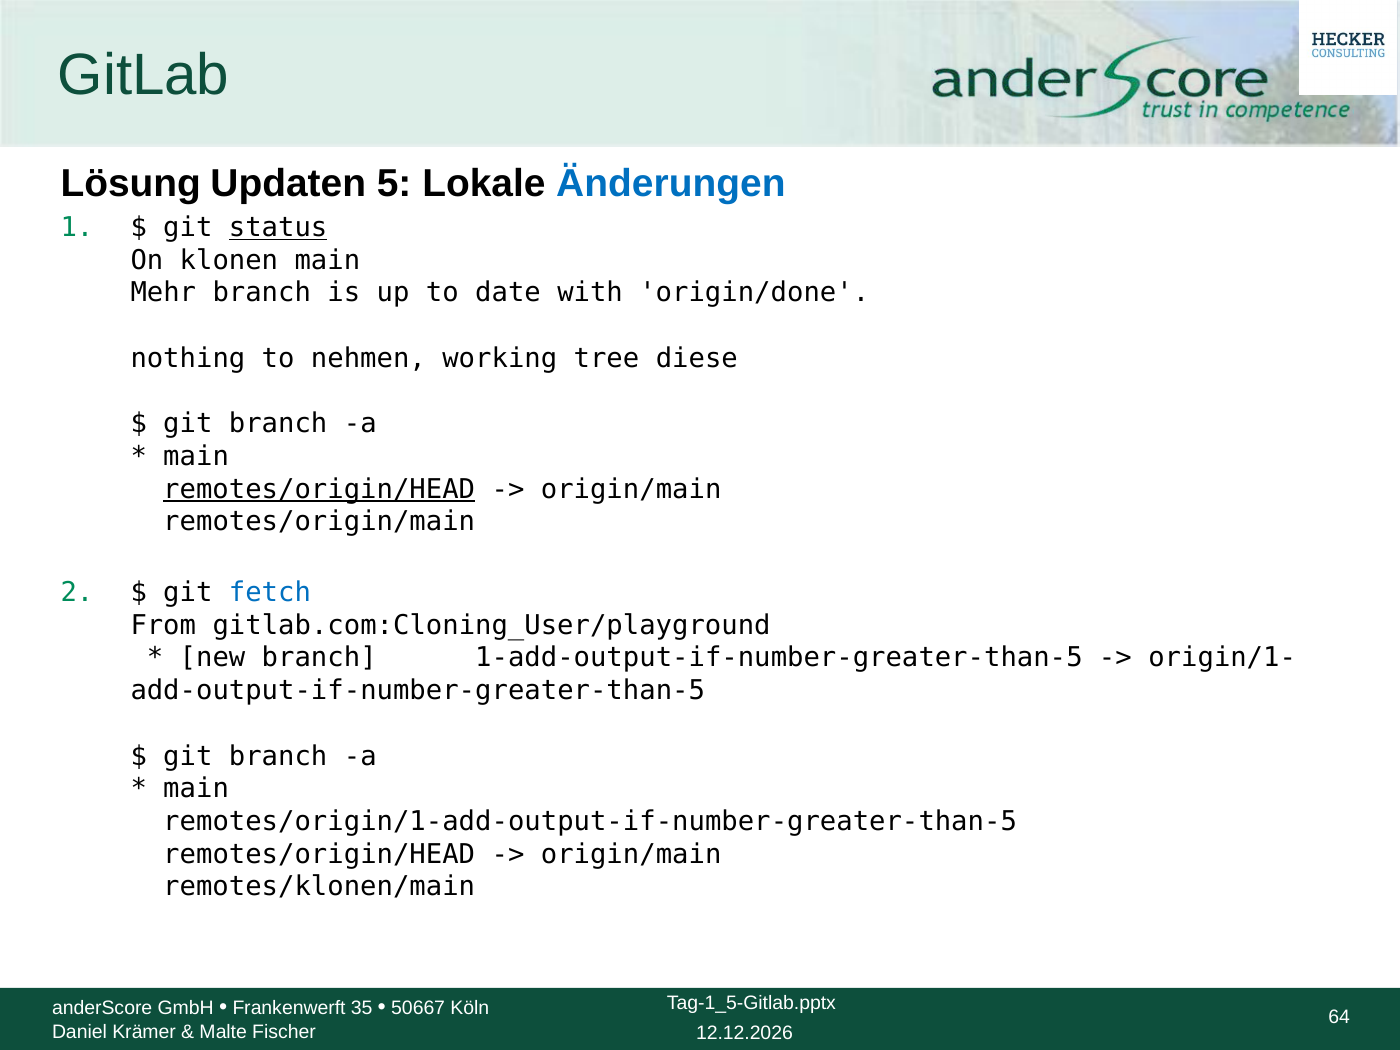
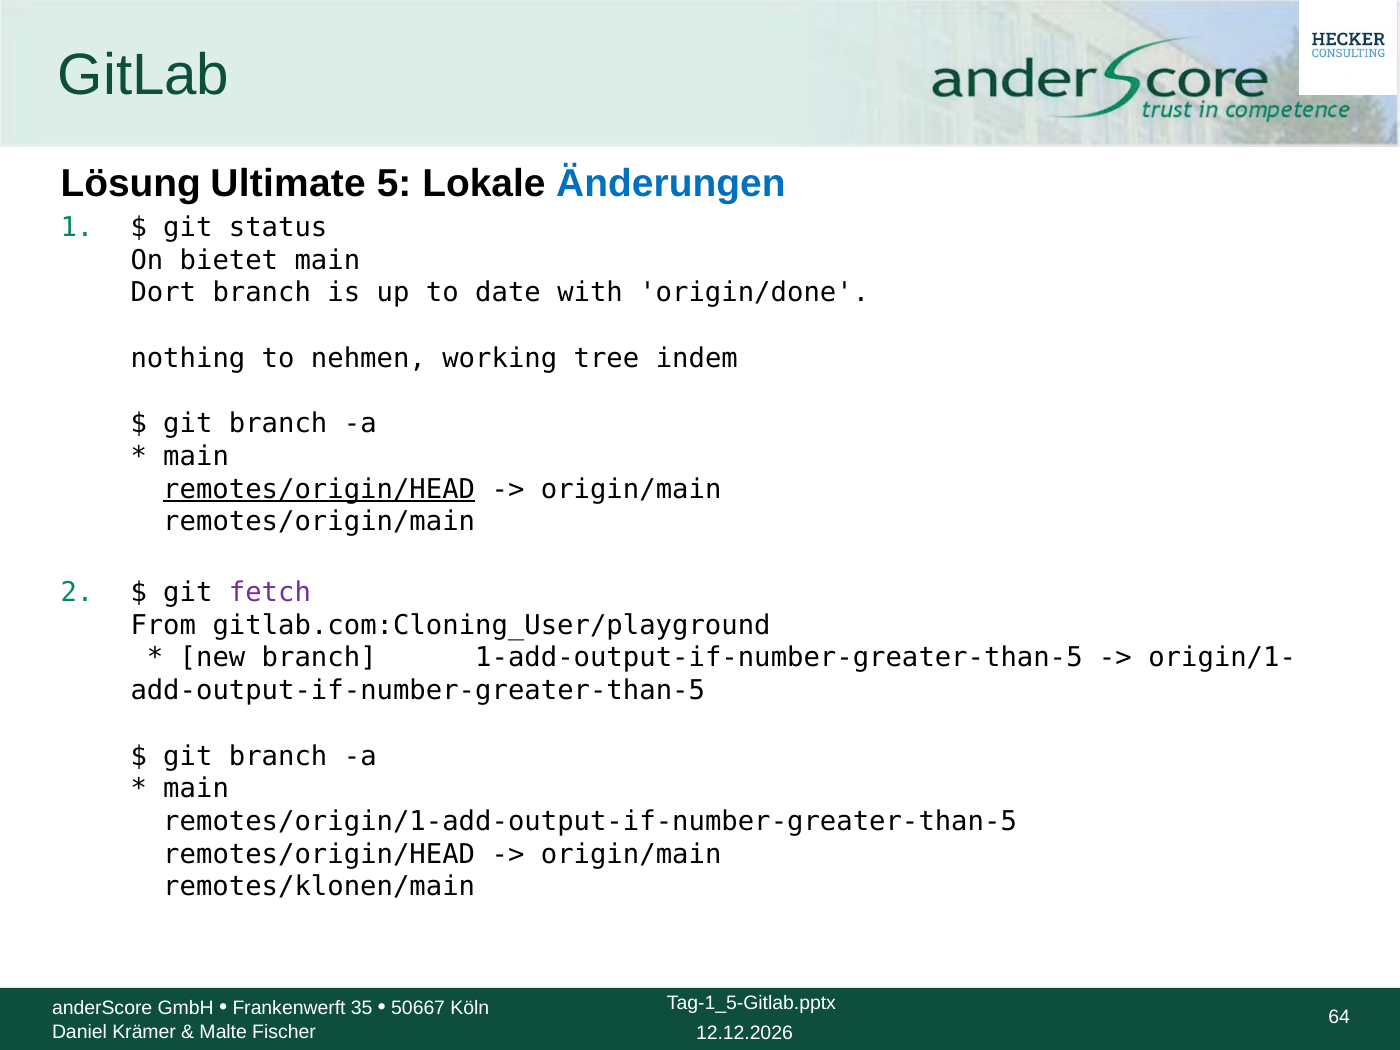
Updaten: Updaten -> Ultimate (288, 183)
status underline: present -> none (278, 228)
klonen: klonen -> bietet (229, 260)
Mehr: Mehr -> Dort (163, 293)
diese: diese -> indem (697, 358)
fetch colour: blue -> purple (270, 593)
